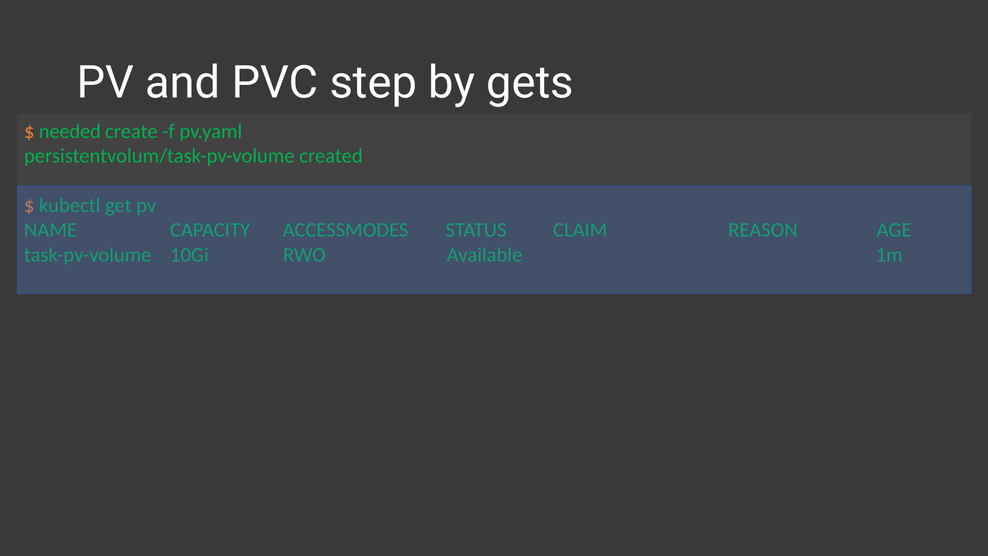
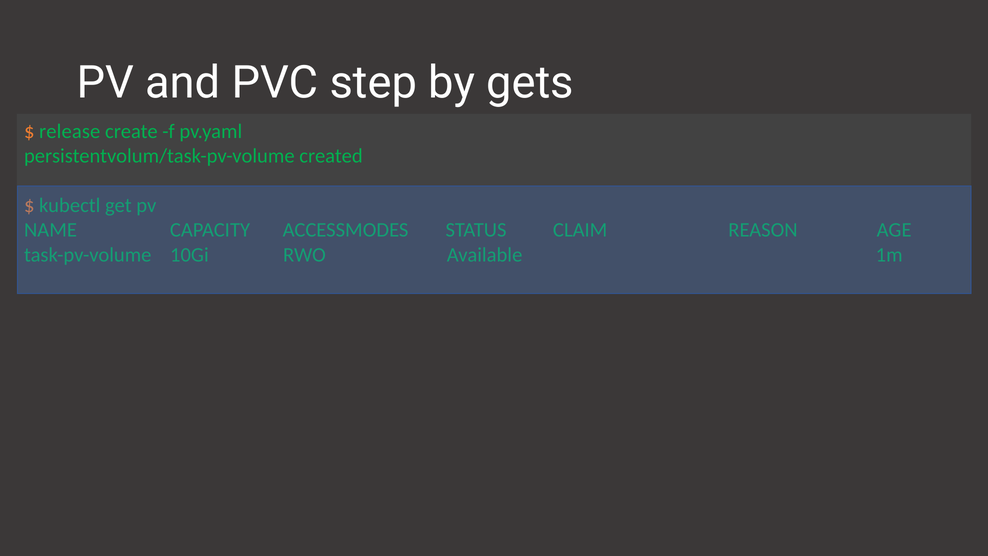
needed: needed -> release (70, 131)
